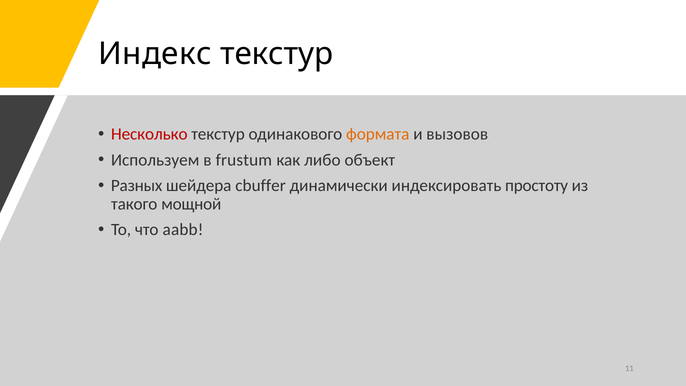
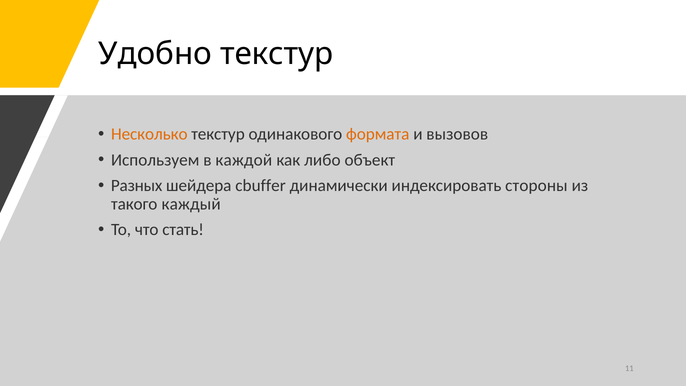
Индекс: Индекс -> Удобно (155, 54)
Несколько colour: red -> orange (149, 134)
frustum: frustum -> каждой (244, 160)
простоту: простоту -> стороны (536, 186)
мощной: мощной -> каждый (191, 204)
aabb: aabb -> стать (183, 230)
